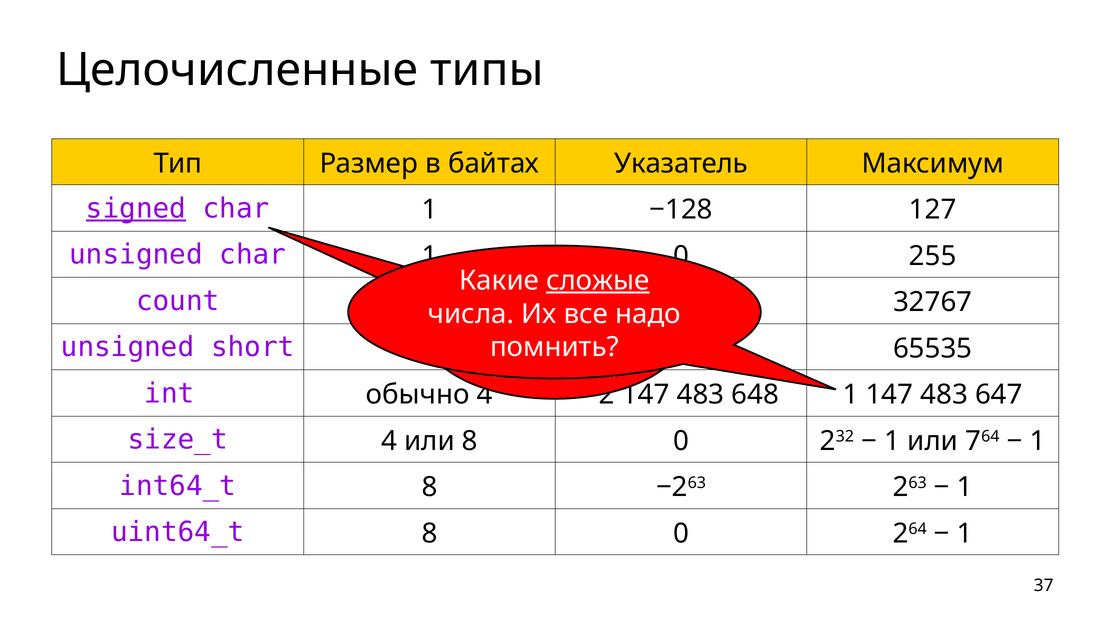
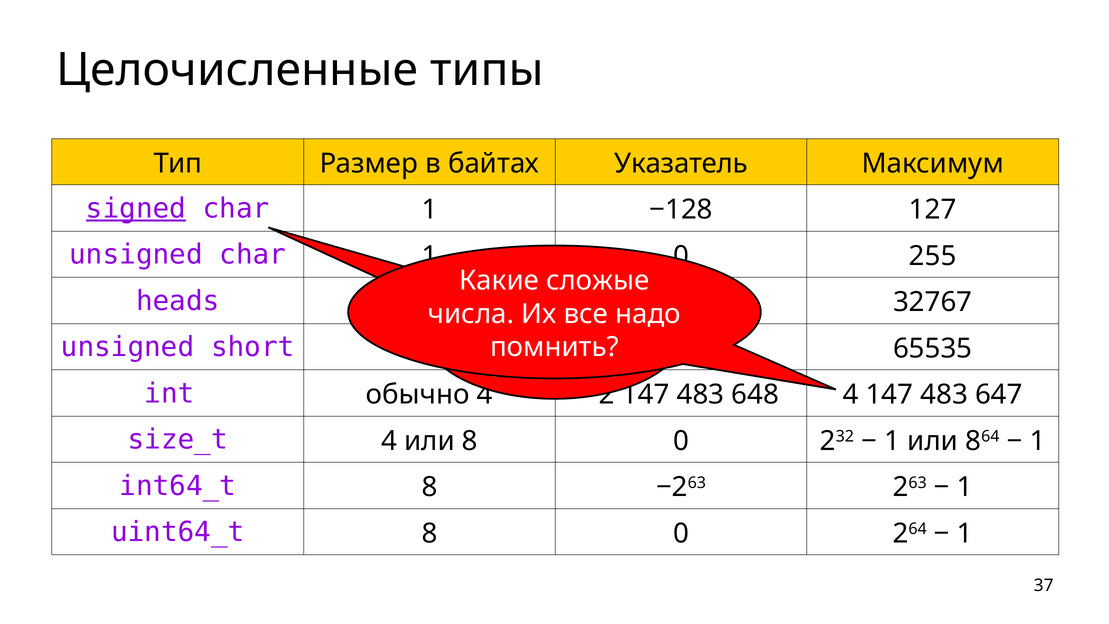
сложые underline: present -> none (598, 281)
count: count -> heads (178, 301)
1: 1 -> 4 (851, 395)
1 или 7: 7 -> 8 (973, 441)
